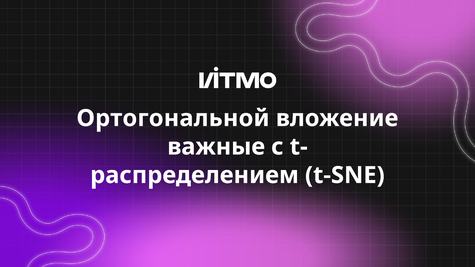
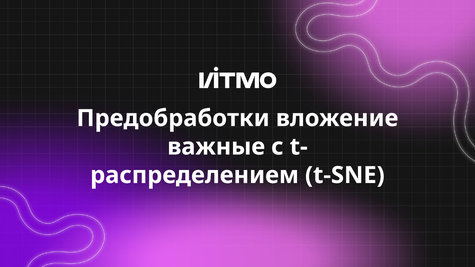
Ортогональной: Ортогональной -> Предобработки (173, 118)
